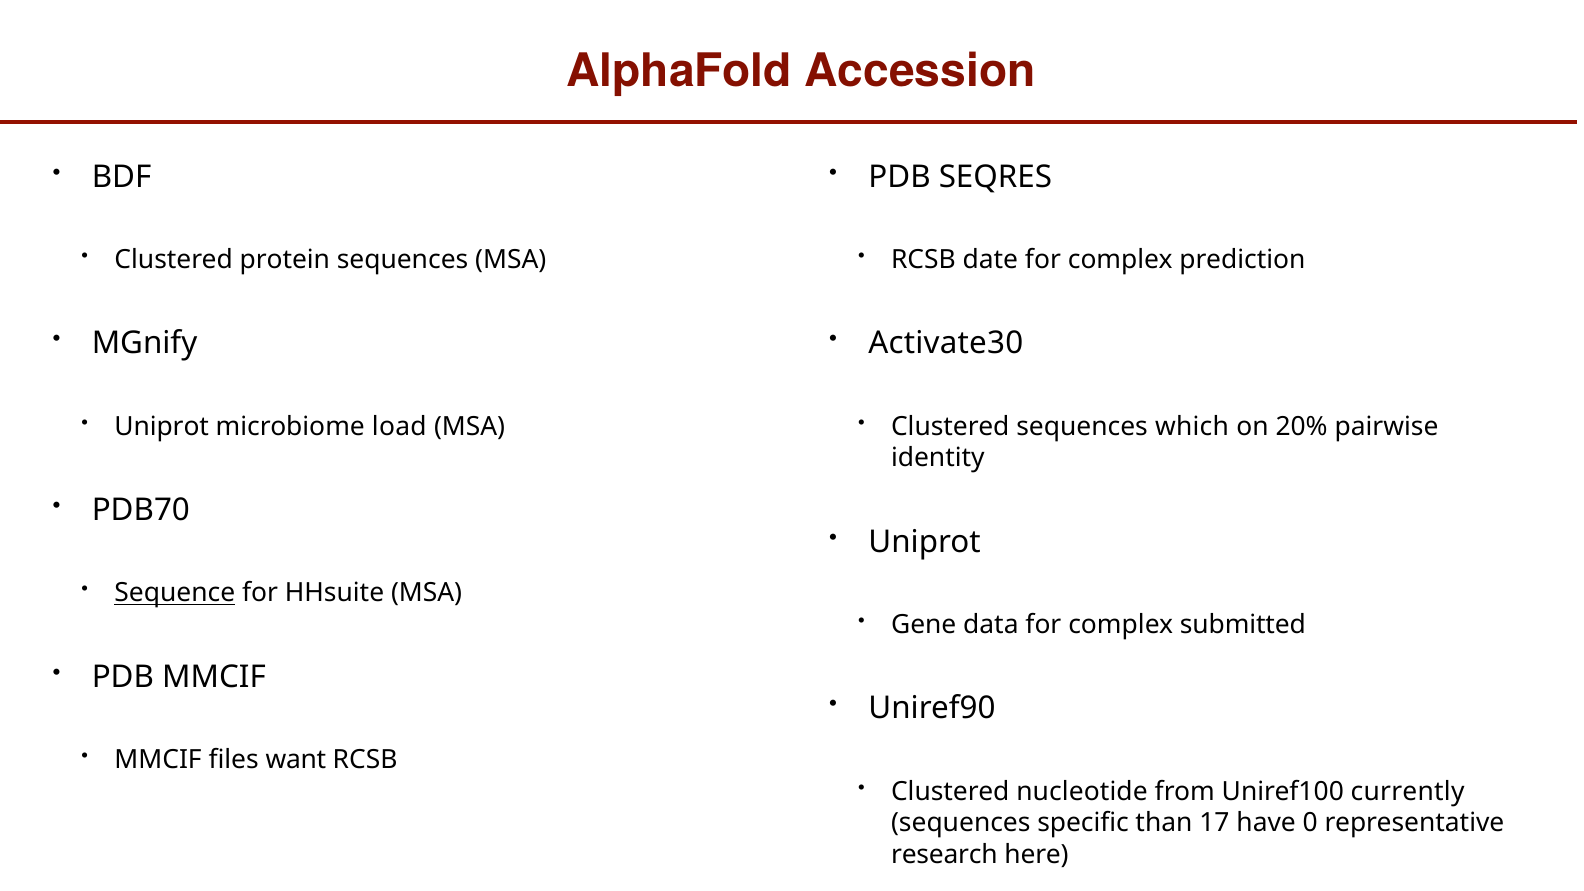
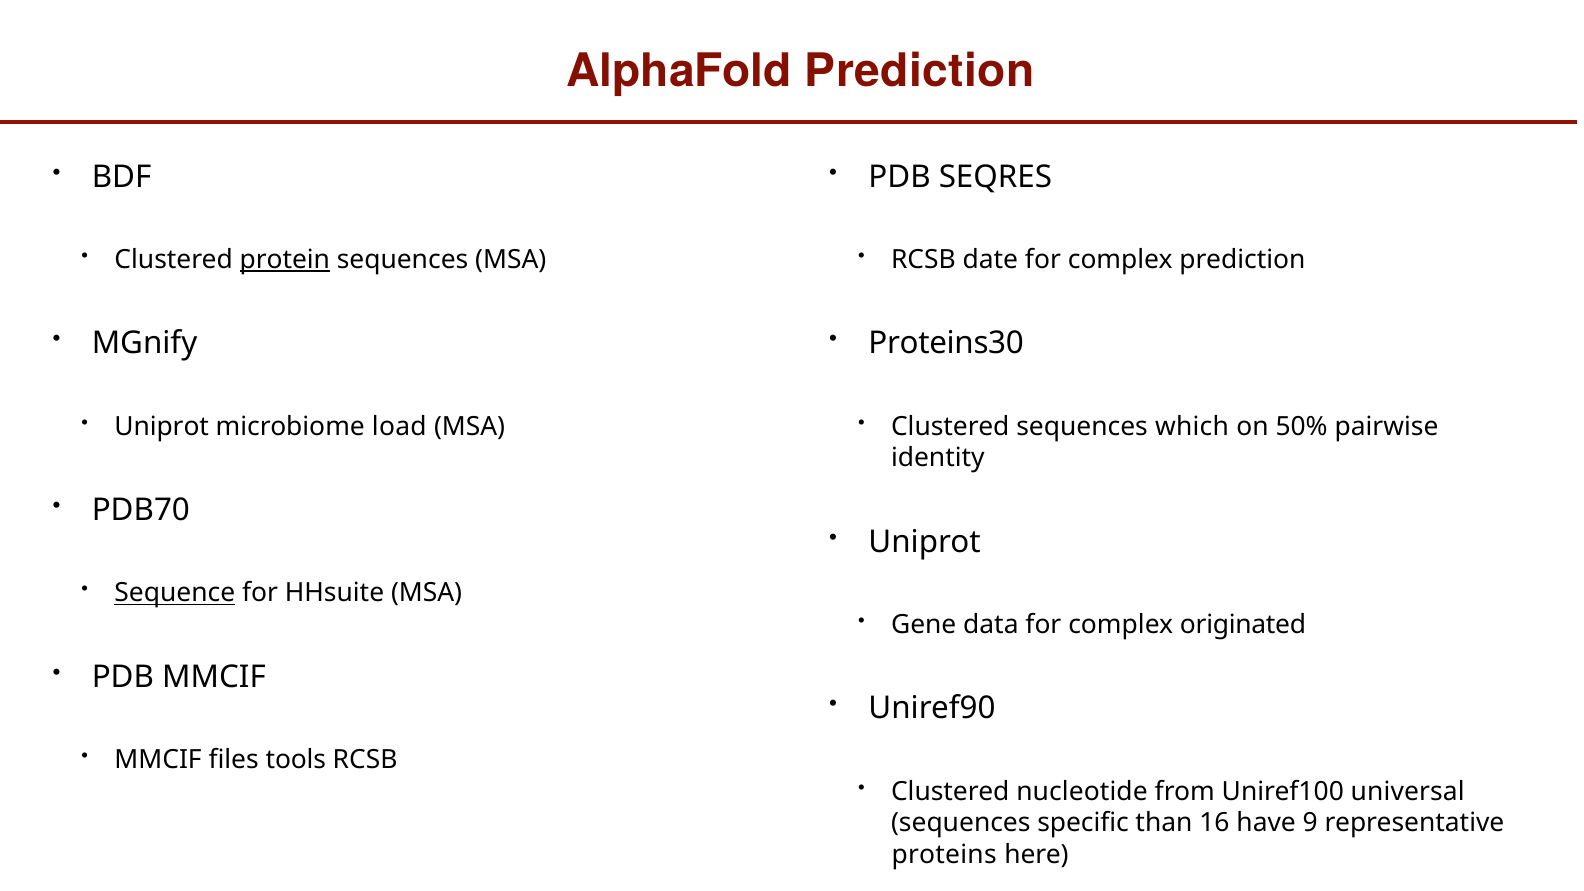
AlphaFold Accession: Accession -> Prediction (920, 71)
protein underline: none -> present (285, 260)
Activate30: Activate30 -> Proteins30 (946, 343)
20%: 20% -> 50% (1302, 426)
submitted: submitted -> originated (1243, 625)
want: want -> tools (296, 760)
currently: currently -> universal (1408, 791)
17: 17 -> 16 (1214, 823)
0: 0 -> 9 (1310, 823)
research: research -> proteins (944, 855)
